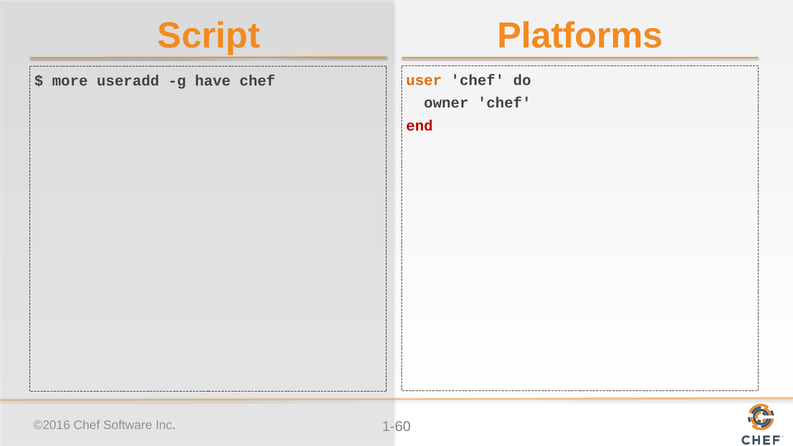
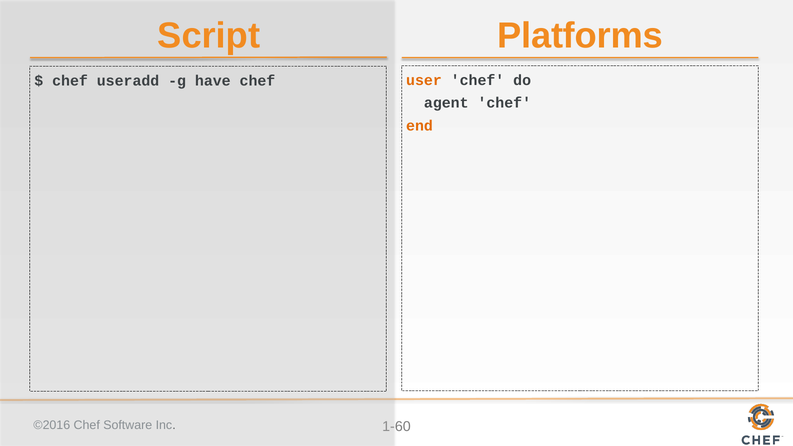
more: more -> chef (70, 81)
owner: owner -> agent (446, 103)
end colour: red -> orange (420, 126)
